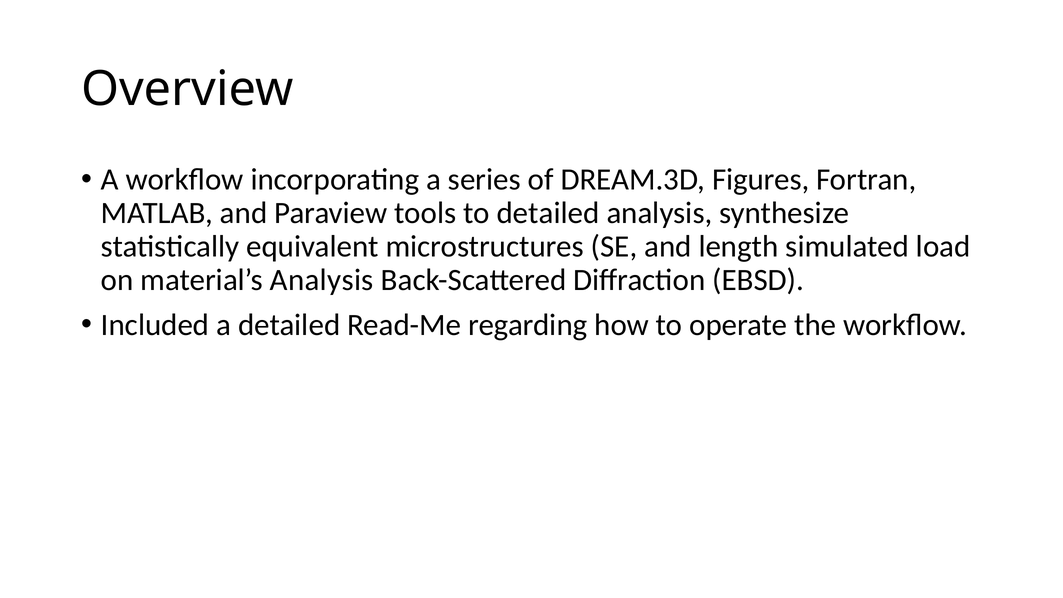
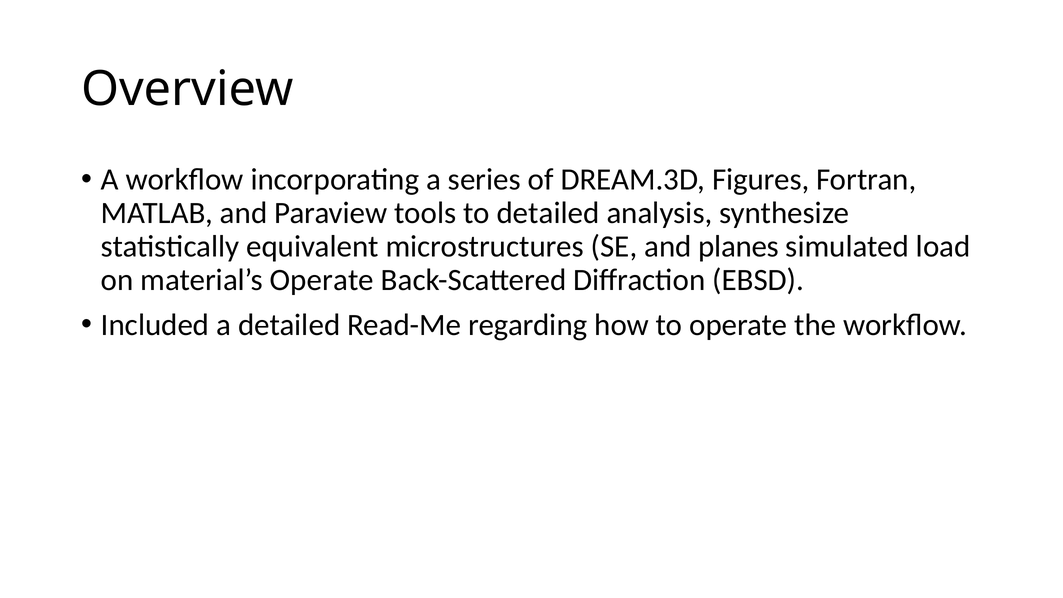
length: length -> planes (739, 247)
material’s Analysis: Analysis -> Operate (322, 280)
